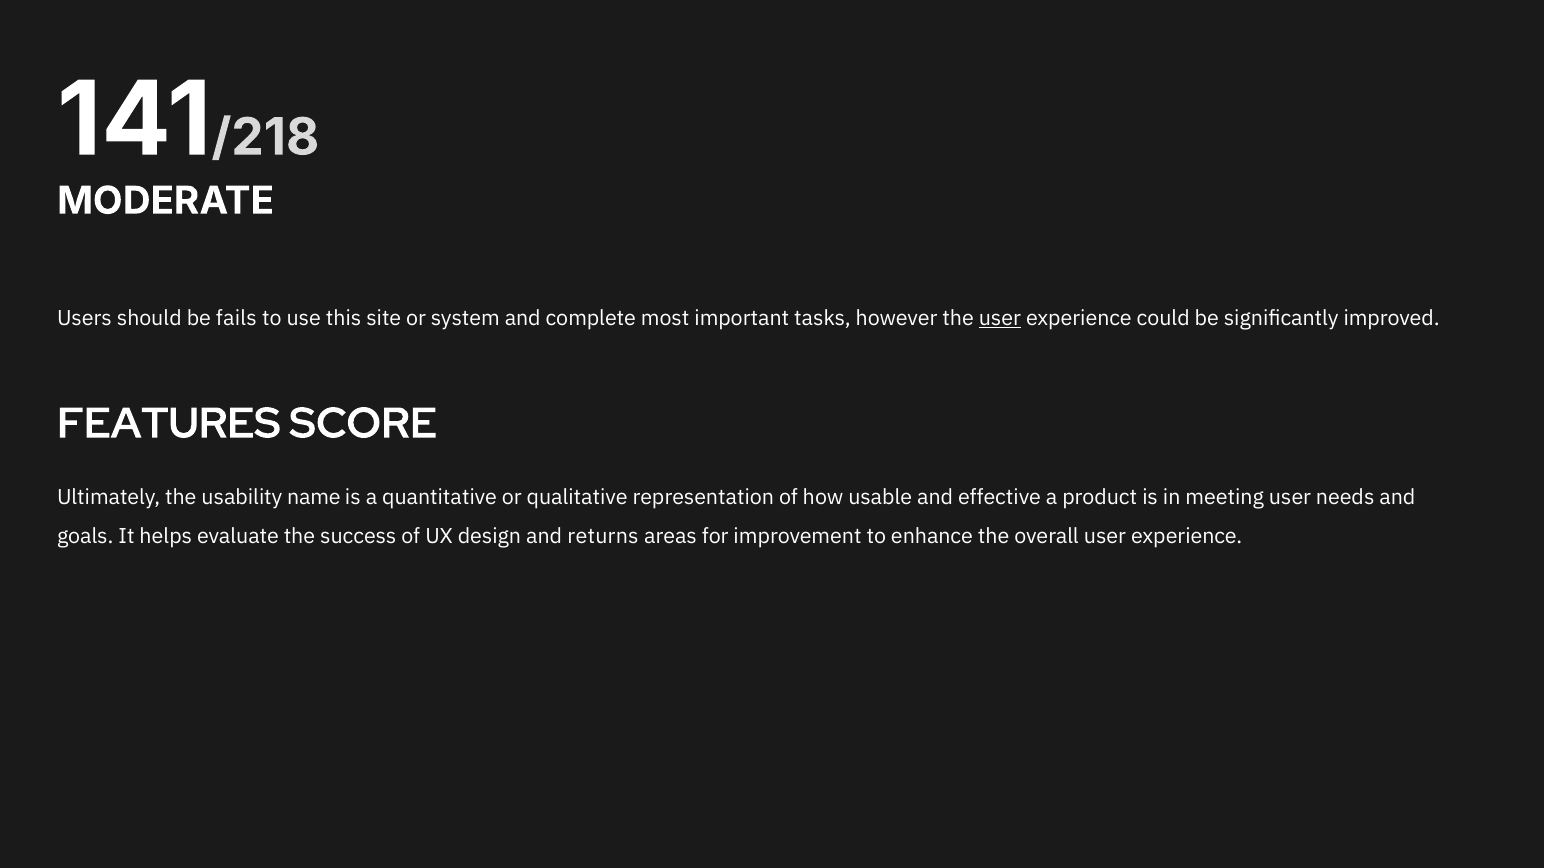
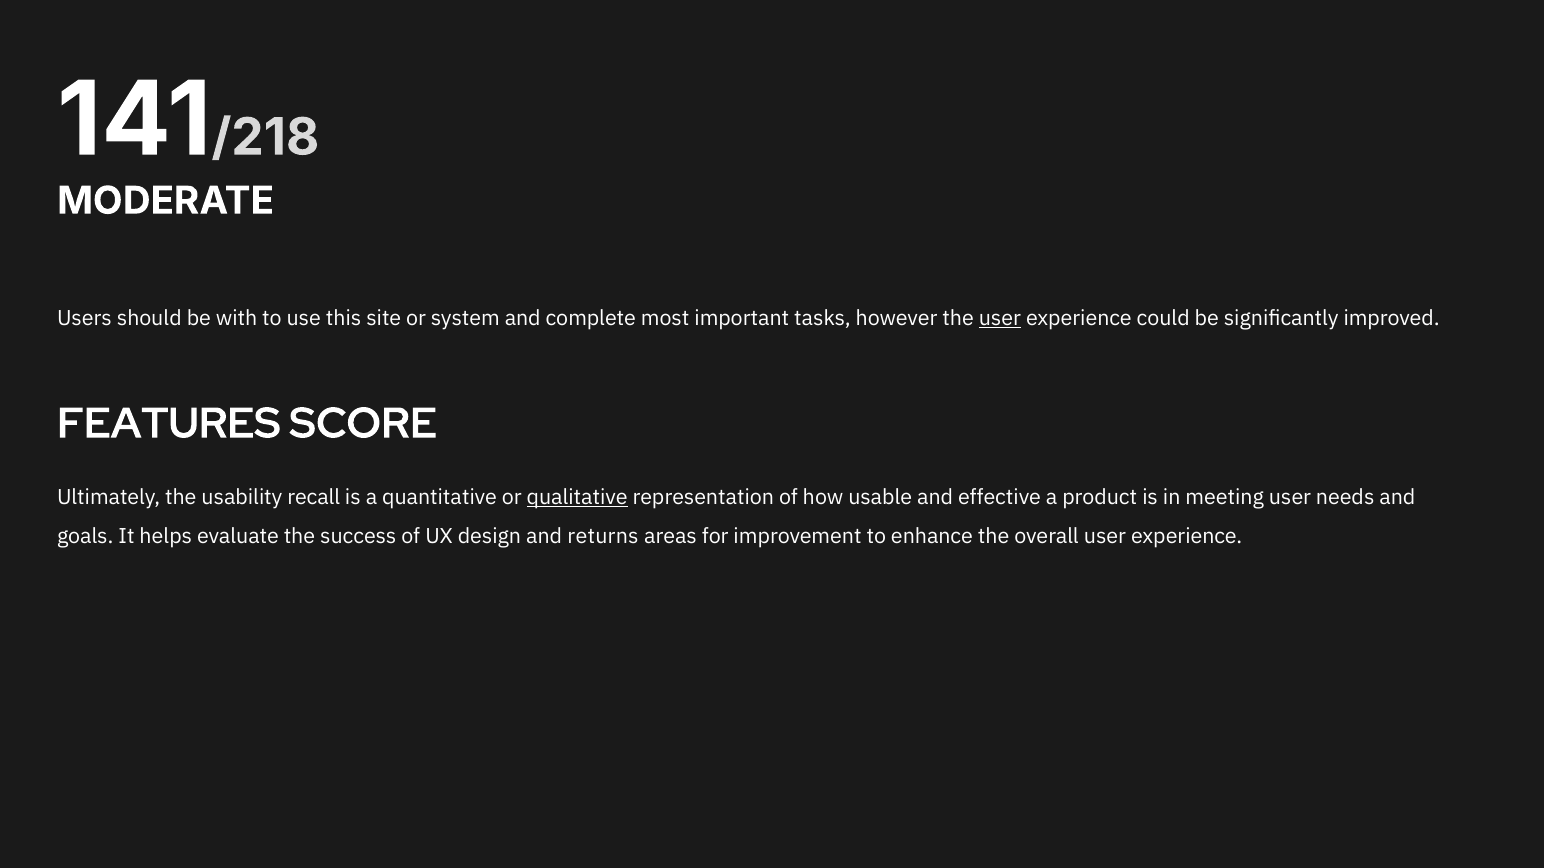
fails: fails -> with (237, 318)
name: name -> recall (314, 498)
qualitative underline: none -> present (577, 498)
